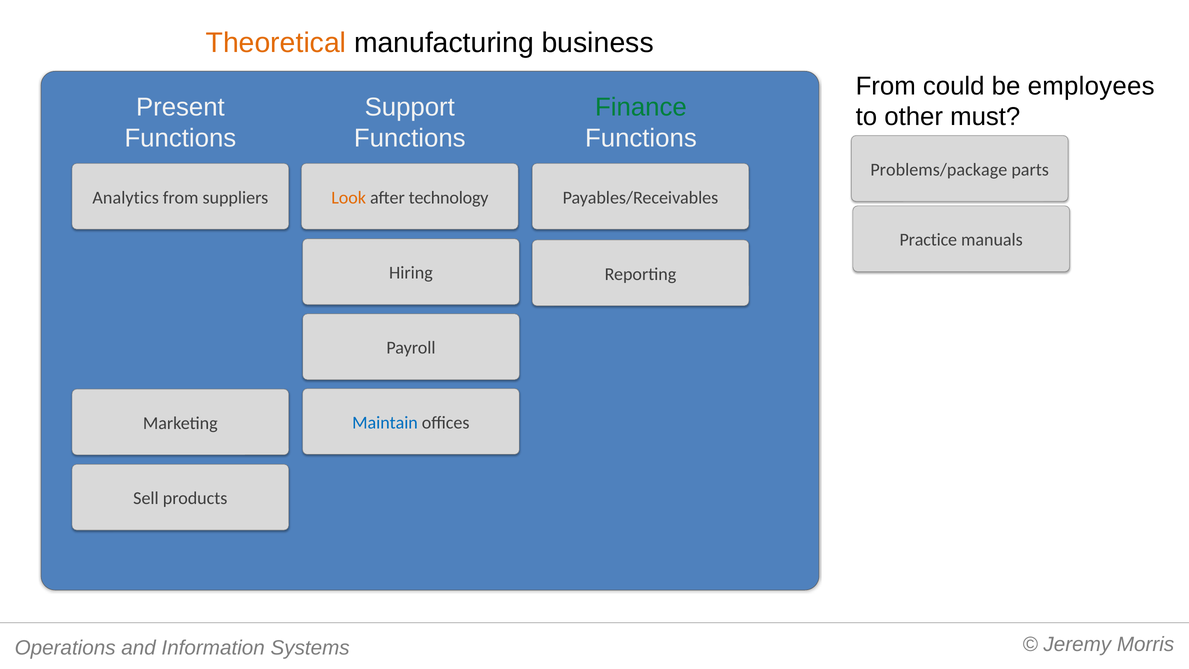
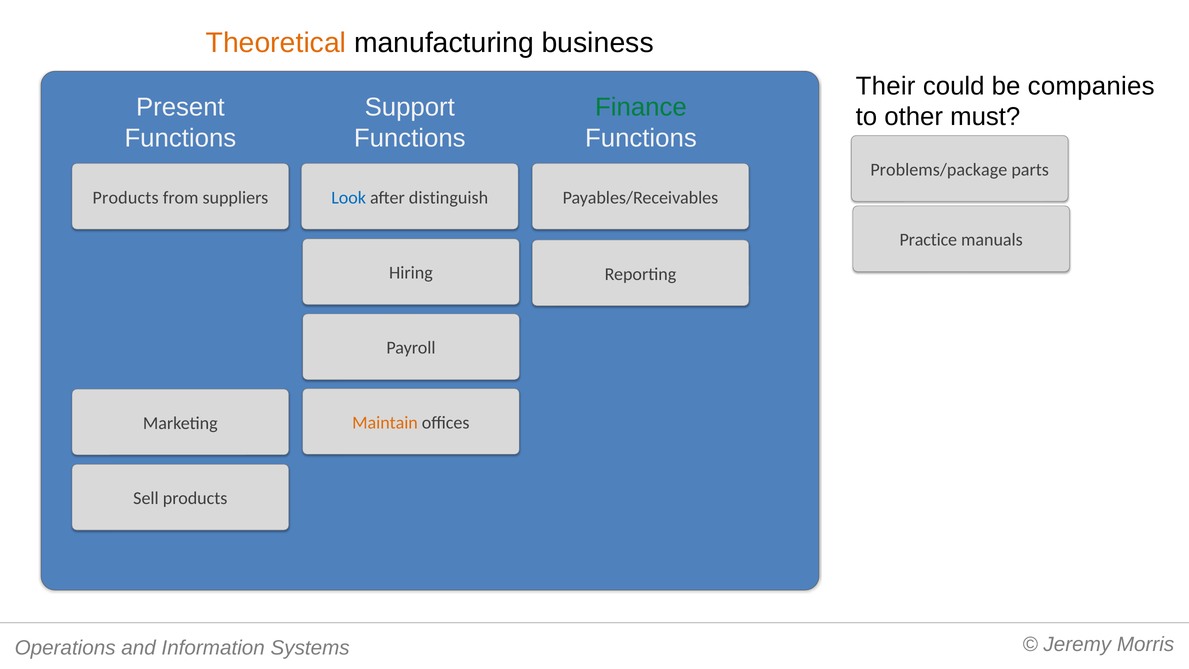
From: From -> Their (886, 86)
employees: employees -> companies (1091, 86)
Analytics: Analytics -> Products (126, 197)
Look colour: orange -> blue (349, 197)
technology: technology -> distinguish (449, 197)
Maintain colour: blue -> orange (385, 423)
